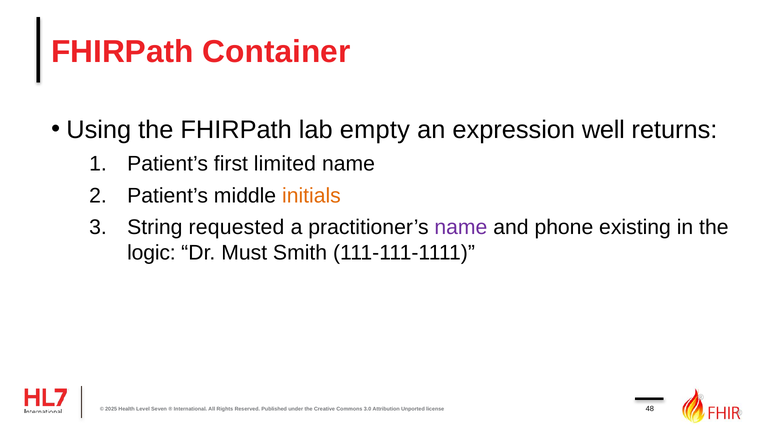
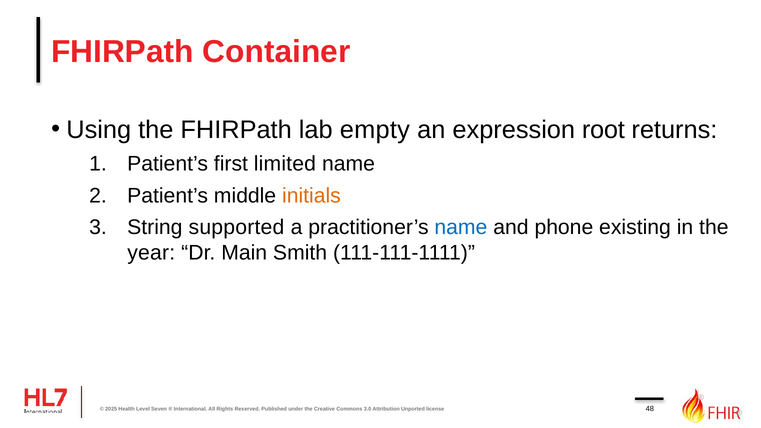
well: well -> root (603, 130)
requested: requested -> supported (236, 227)
name colour: purple -> blue (461, 227)
logic: logic -> year (151, 253)
Must: Must -> Main (244, 253)
